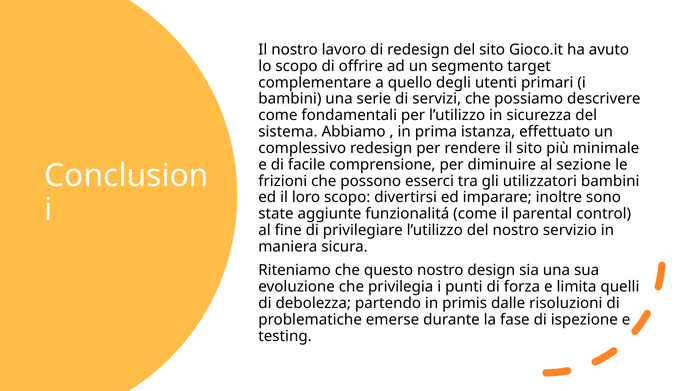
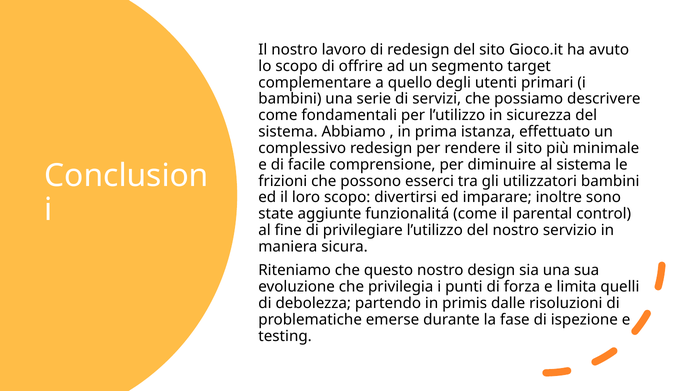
al sezione: sezione -> sistema (584, 164)
